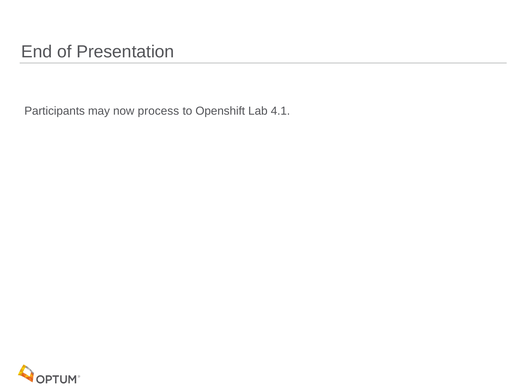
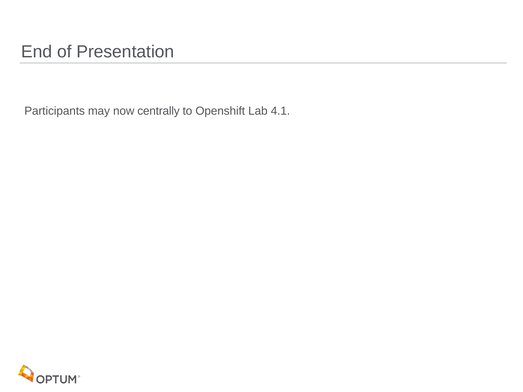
process: process -> centrally (159, 111)
